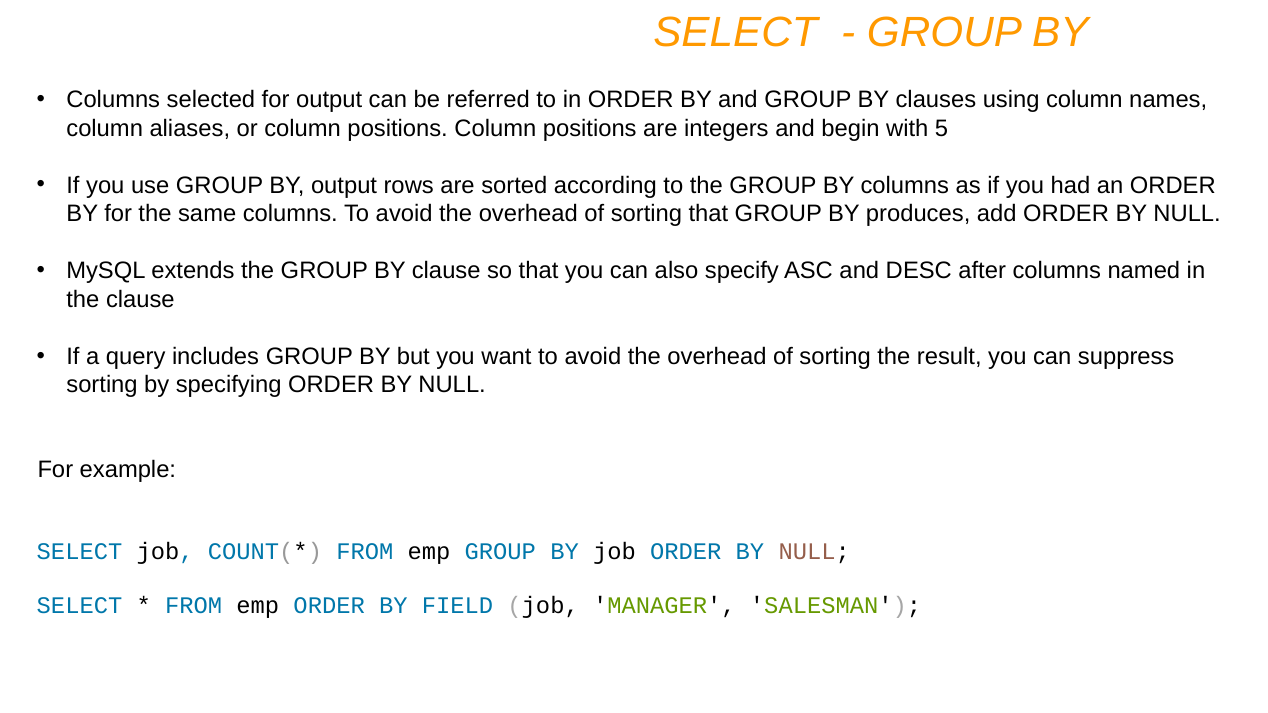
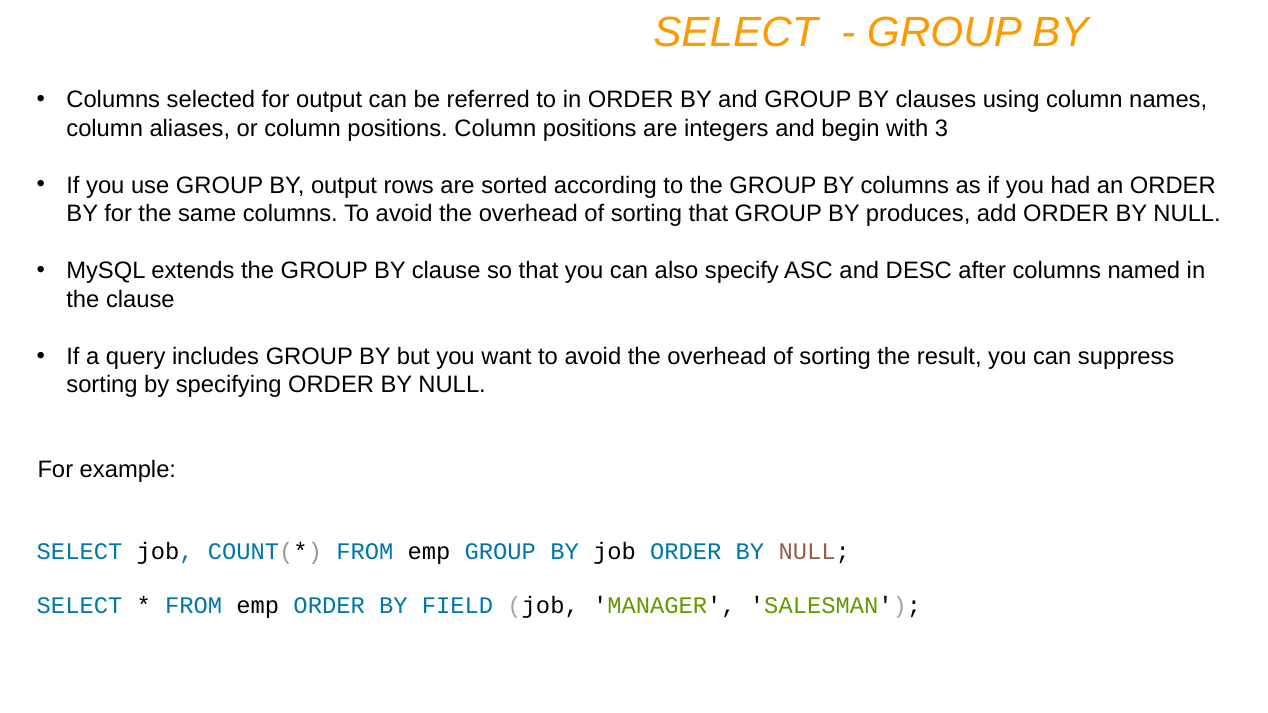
5: 5 -> 3 (942, 128)
